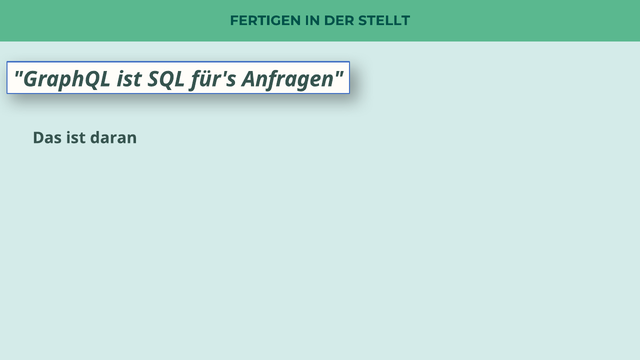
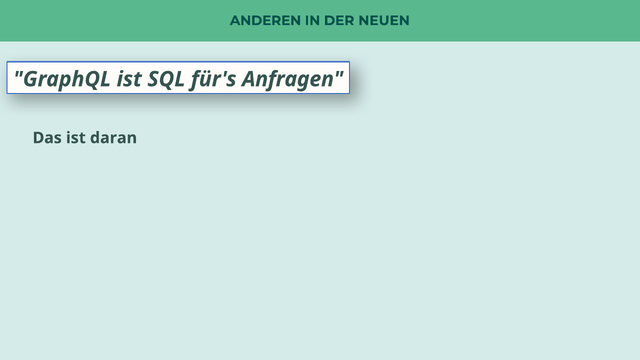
FERTIGEN: FERTIGEN -> ANDEREN (266, 21)
STELLT: STELLT -> NEUEN (384, 21)
